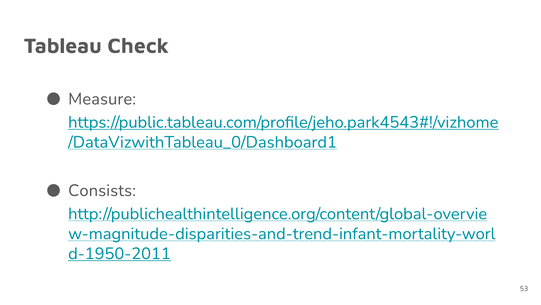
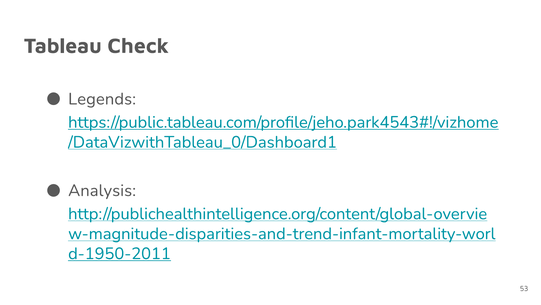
Measure: Measure -> Legends (102, 99)
Consists: Consists -> Analysis (102, 190)
